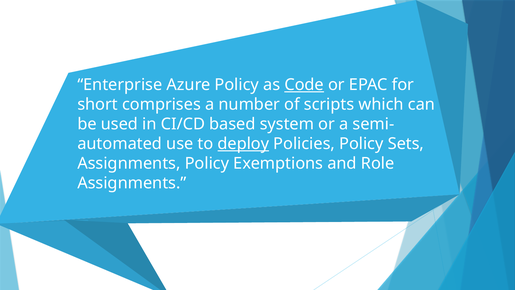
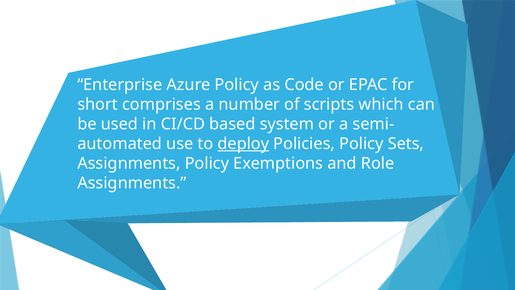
Code underline: present -> none (304, 85)
